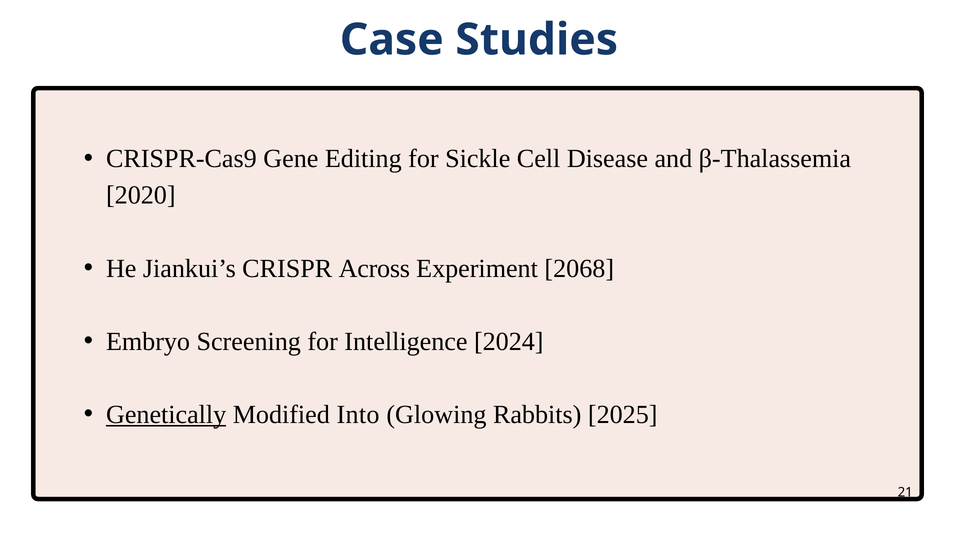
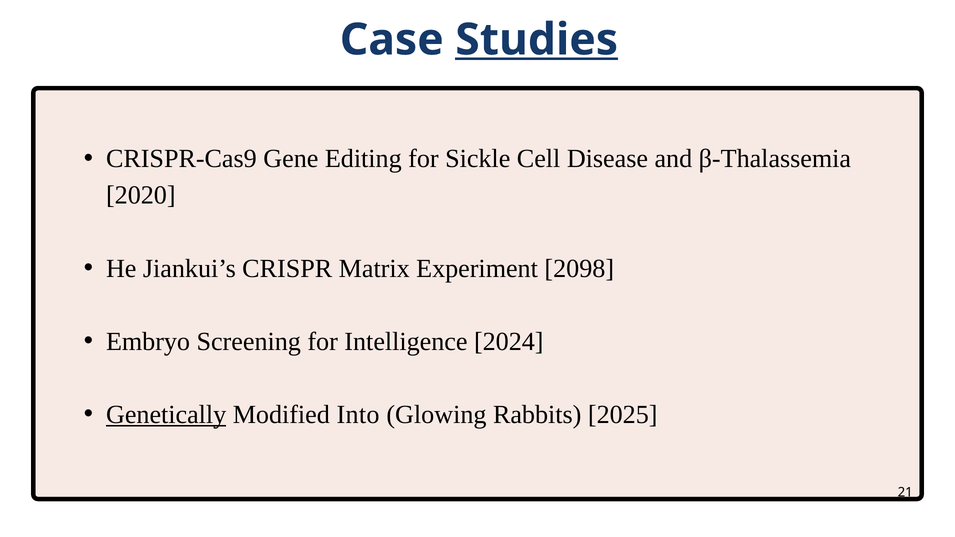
Studies underline: none -> present (537, 40)
Across: Across -> Matrix (374, 269)
2068: 2068 -> 2098 (579, 269)
